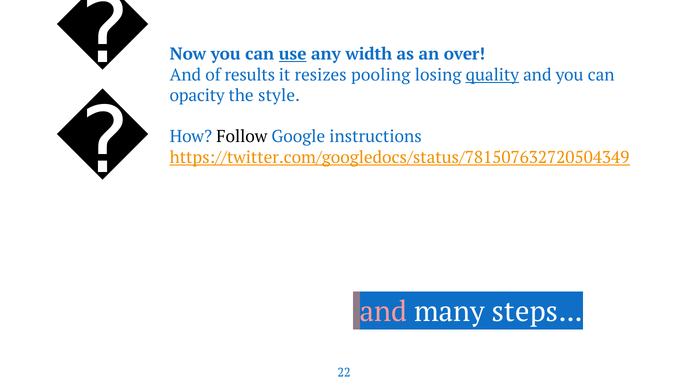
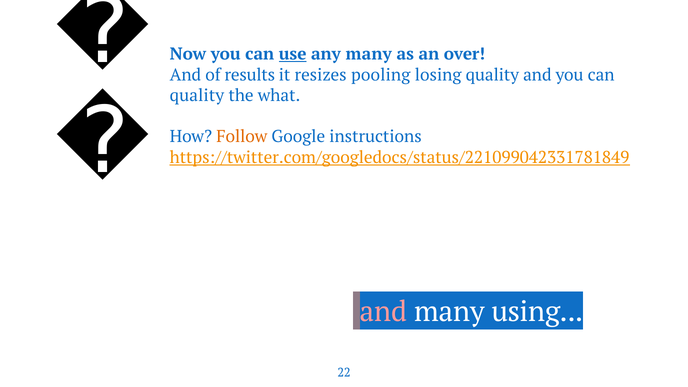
any width: width -> many (369, 54)
quality underline: present -> none (492, 75)
opacity: opacity -> quality (197, 96)
style: style -> what (279, 96)
Follow colour: black -> orange (242, 137)
https://twitter.com/googledocs/status/781507632720504349: https://twitter.com/googledocs/status/781507632720504349 -> https://twitter.com/googledocs/status/221099042331781849 (400, 157)
steps: steps -> using (537, 312)
